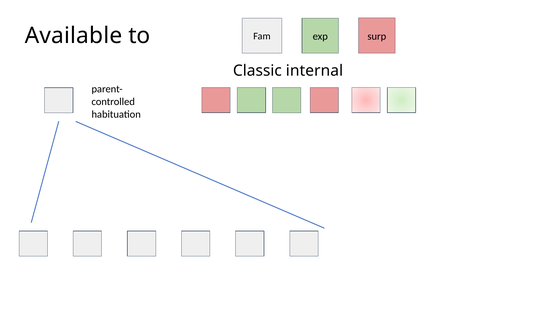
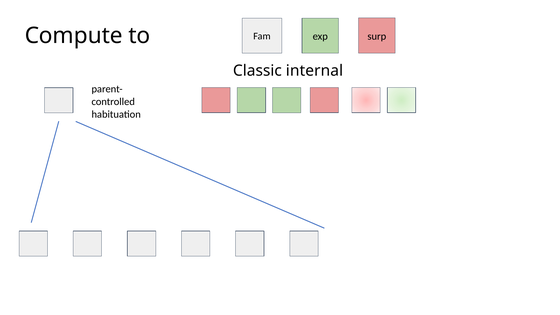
Available: Available -> Compute (74, 36)
